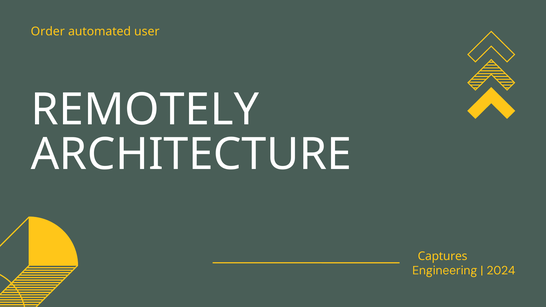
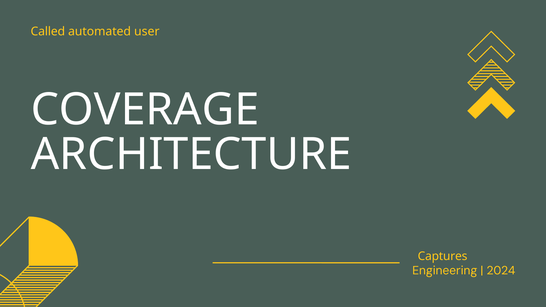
Order: Order -> Called (48, 31)
REMOTELY: REMOTELY -> COVERAGE (145, 110)
